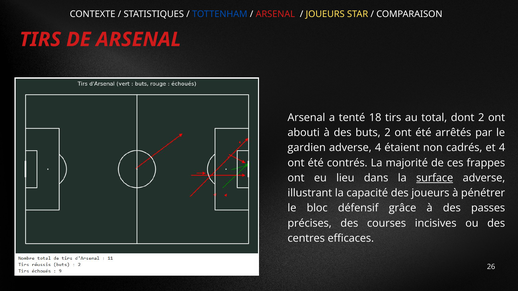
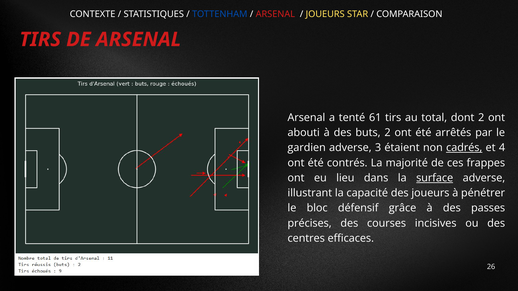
18: 18 -> 61 (375, 118)
adverse 4: 4 -> 3 (378, 148)
cadrés underline: none -> present (464, 148)
